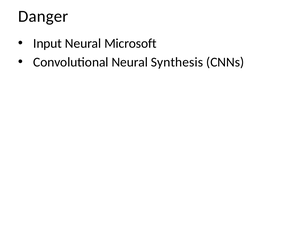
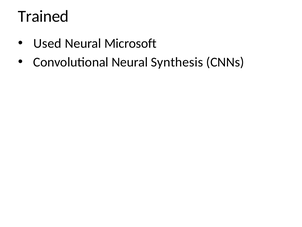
Danger: Danger -> Trained (43, 16)
Input: Input -> Used (47, 43)
